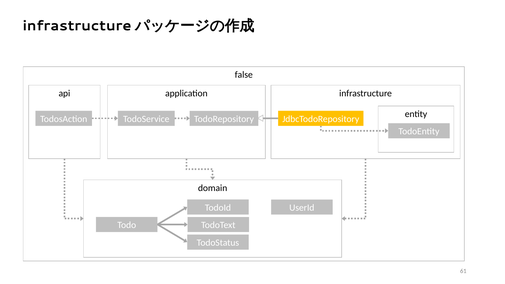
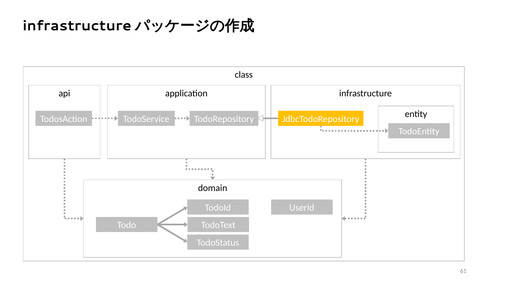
false: false -> class (244, 75)
